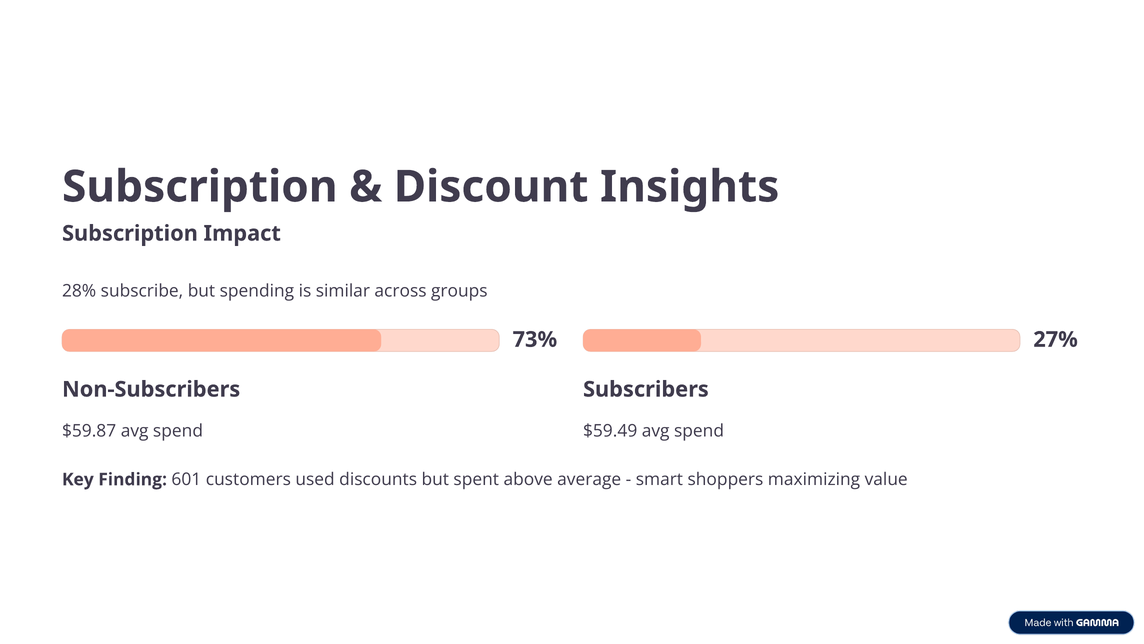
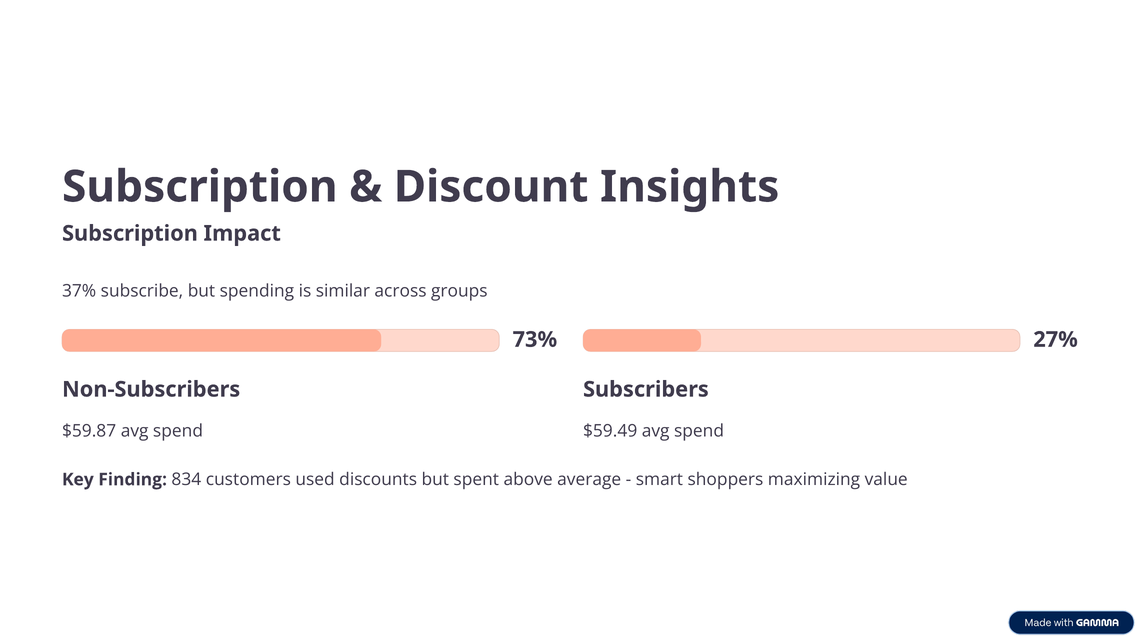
28%: 28% -> 37% (79, 291)
601: 601 -> 834 (186, 479)
